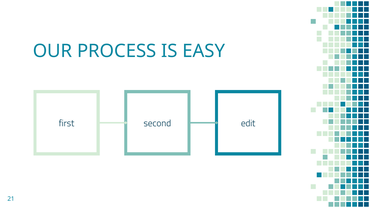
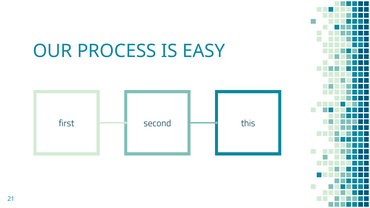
edit: edit -> this (248, 123)
